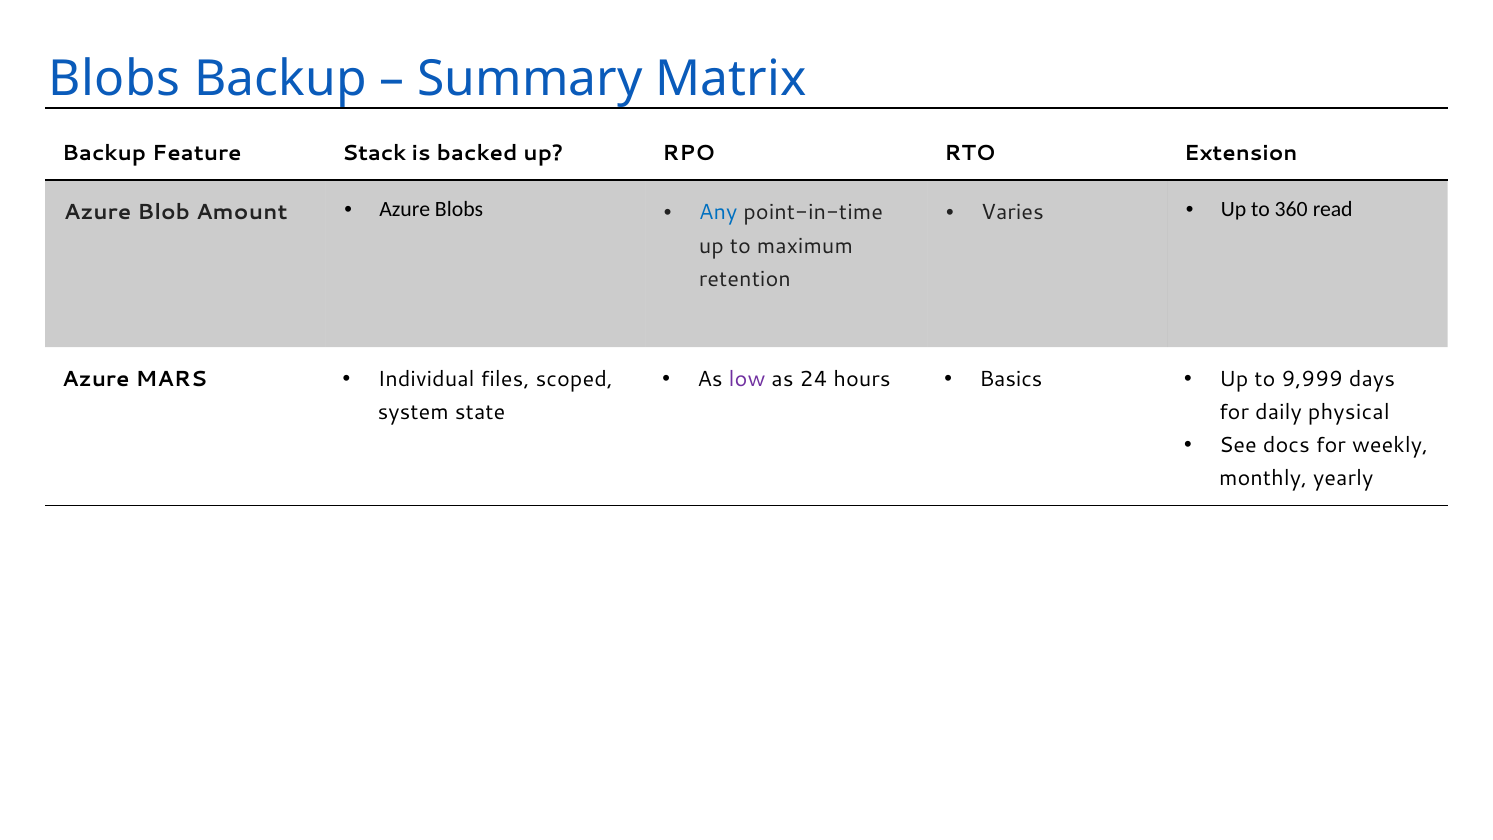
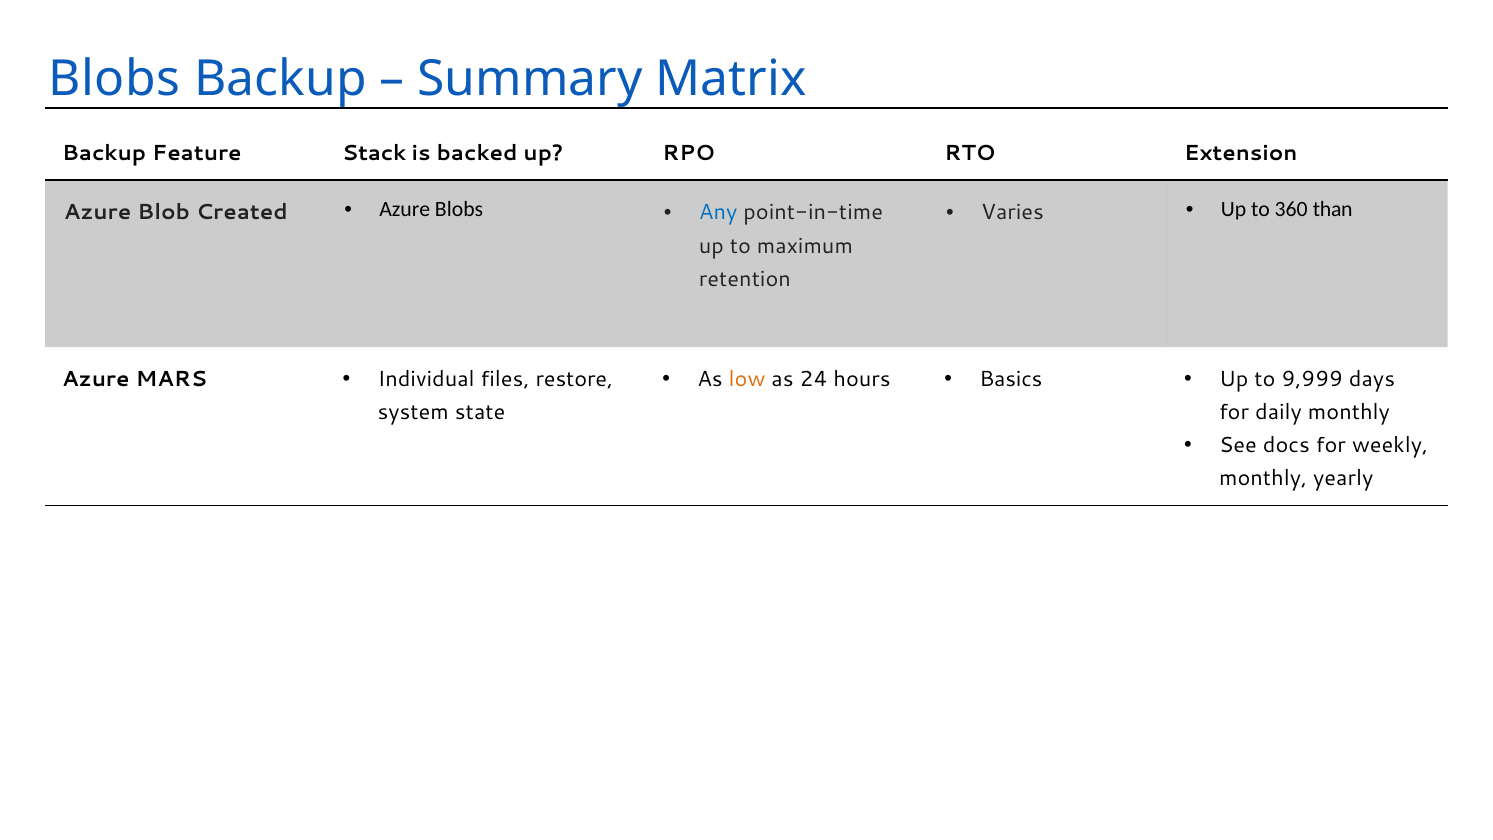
read: read -> than (1333, 209)
Amount: Amount -> Created (242, 213)
low colour: purple -> orange (747, 379)
scoped: scoped -> restore (574, 379)
daily physical: physical -> monthly (1349, 412)
